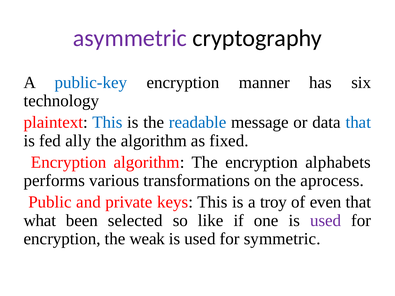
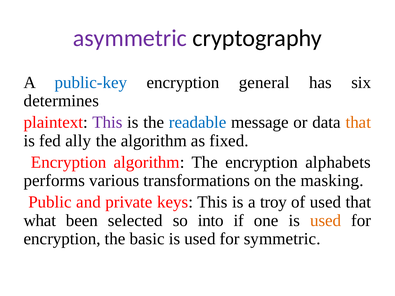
manner: manner -> general (264, 82)
technology: technology -> determines (61, 101)
This colour: blue -> purple (107, 122)
that colour: blue -> orange (358, 122)
aprocess: aprocess -> masking (332, 181)
of even: even -> used (326, 202)
like: like -> into (211, 221)
used colour: purple -> orange (326, 221)
weak: weak -> basic (147, 239)
